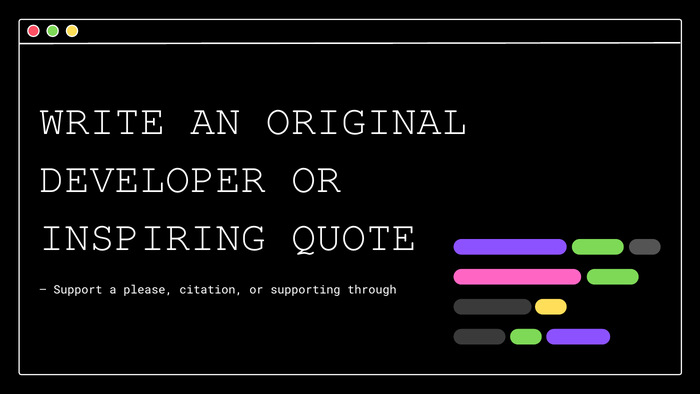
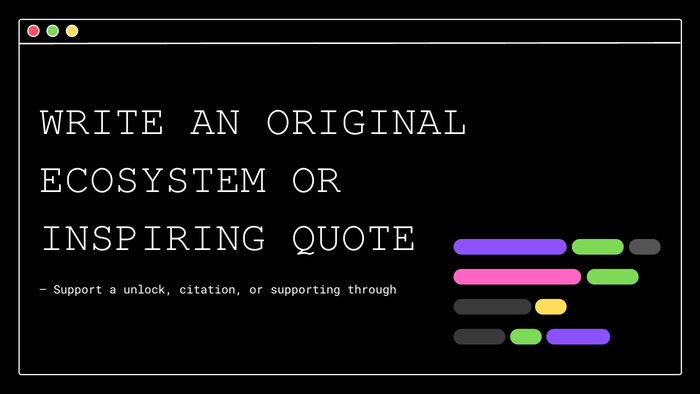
DEVELOPER: DEVELOPER -> ECOSYSTEM (153, 178)
please: please -> unlock (148, 290)
